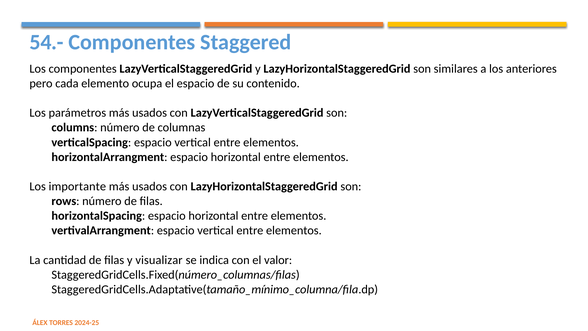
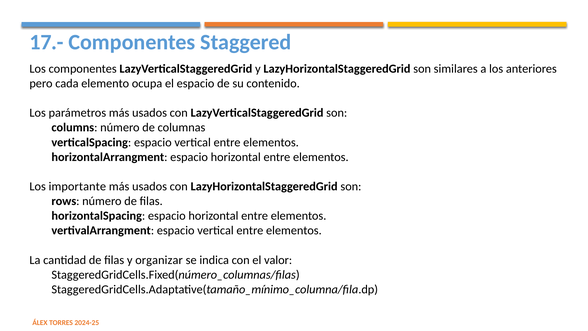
54.-: 54.- -> 17.- (47, 42)
visualizar: visualizar -> organizar (159, 260)
